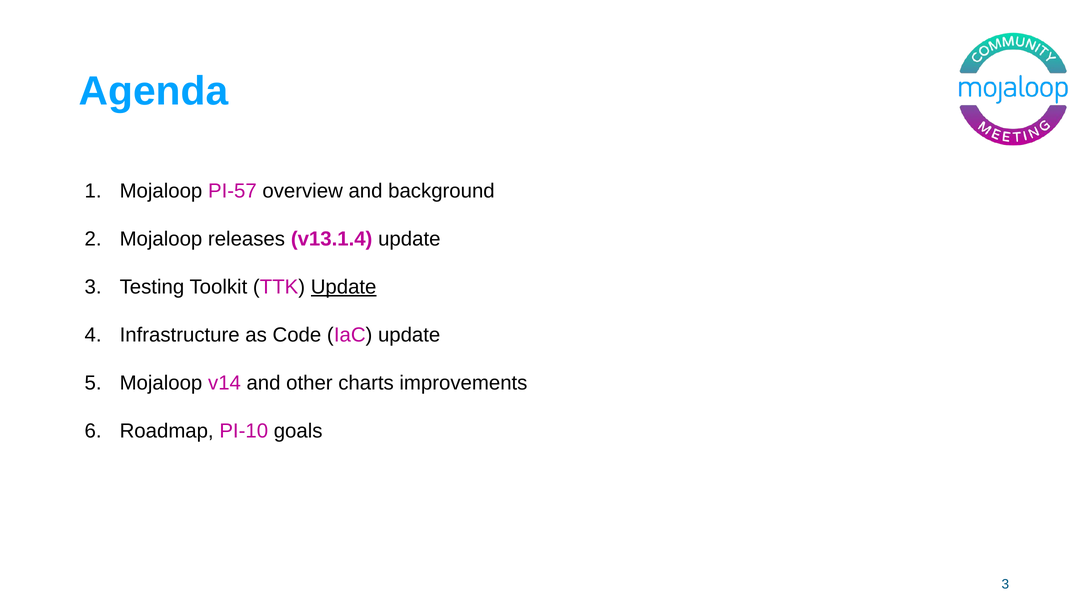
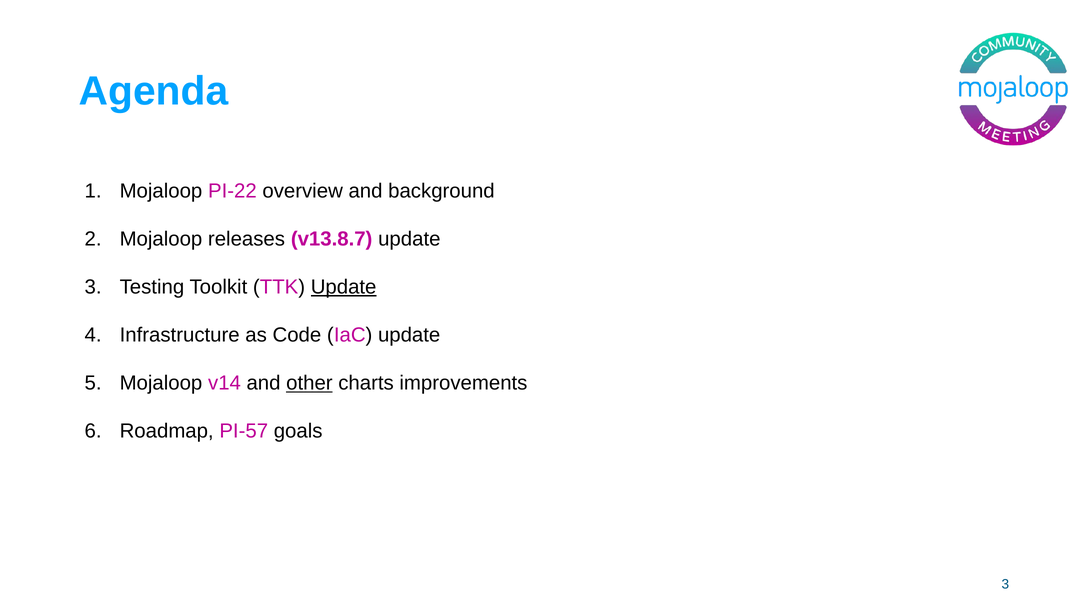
PI-57: PI-57 -> PI-22 (232, 191)
v13.1.4: v13.1.4 -> v13.8.7 (332, 239)
other underline: none -> present (309, 383)
PI-10: PI-10 -> PI-57 (244, 431)
